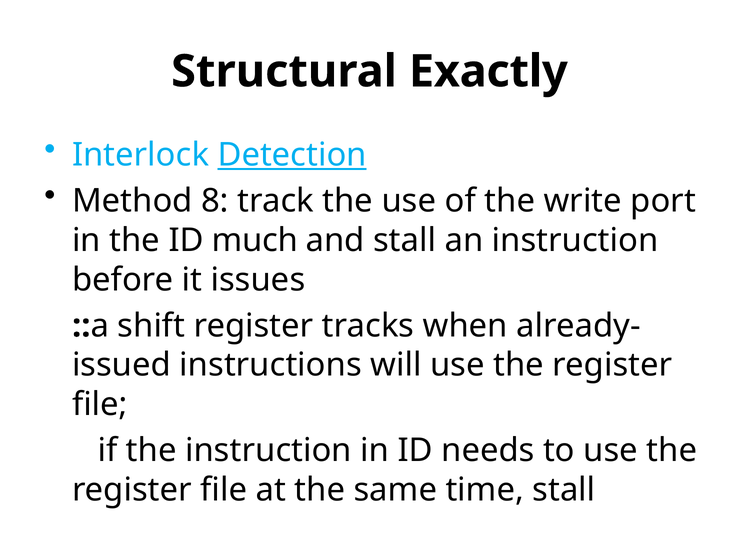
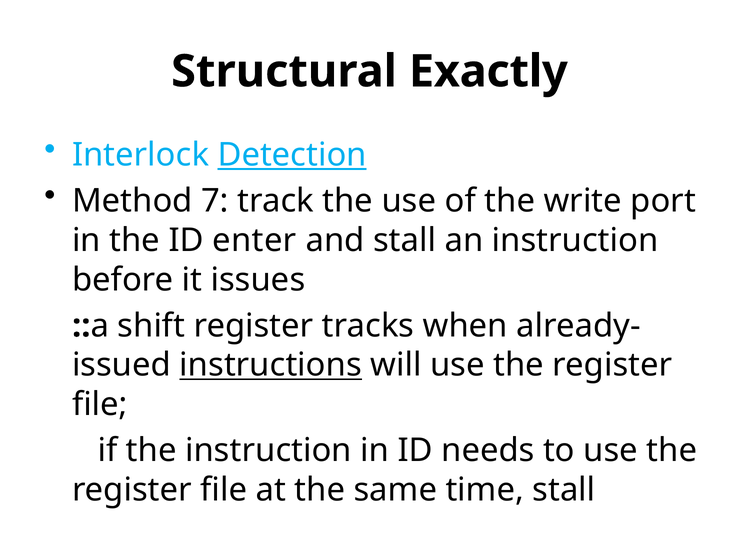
8: 8 -> 7 (215, 201)
much: much -> enter (254, 240)
instructions underline: none -> present (271, 365)
